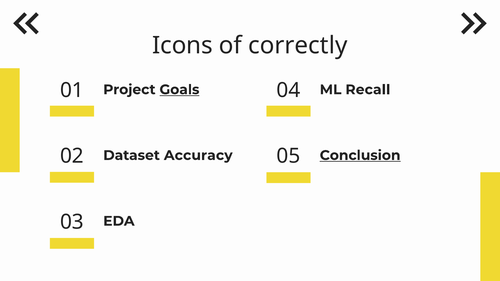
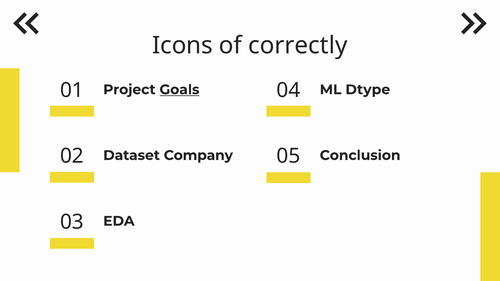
Recall: Recall -> Dtype (368, 90)
Accuracy: Accuracy -> Company (198, 155)
Conclusion underline: present -> none (360, 155)
